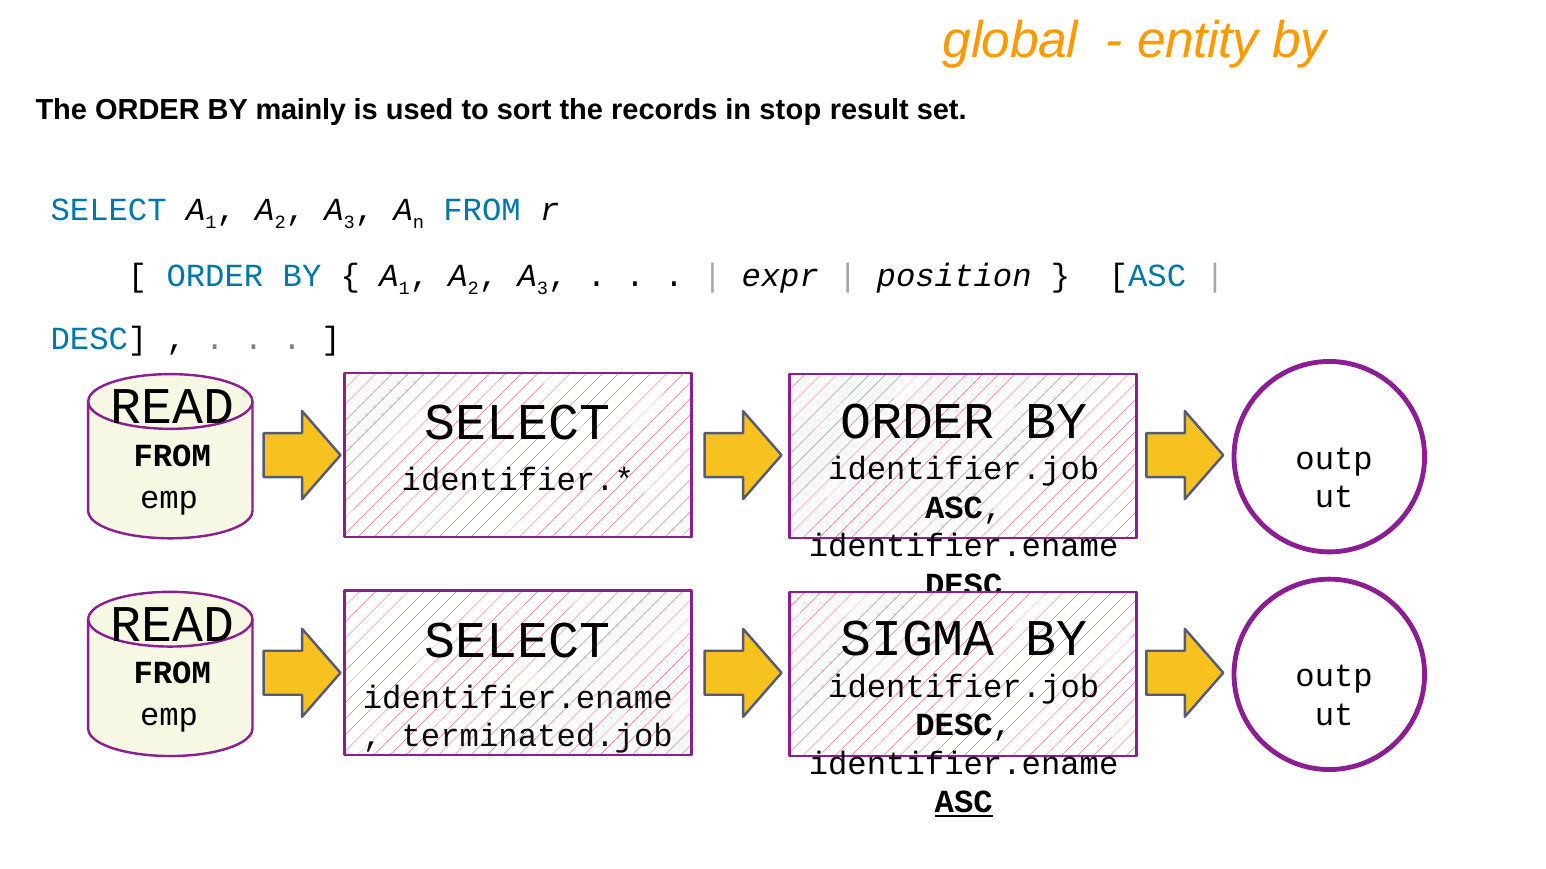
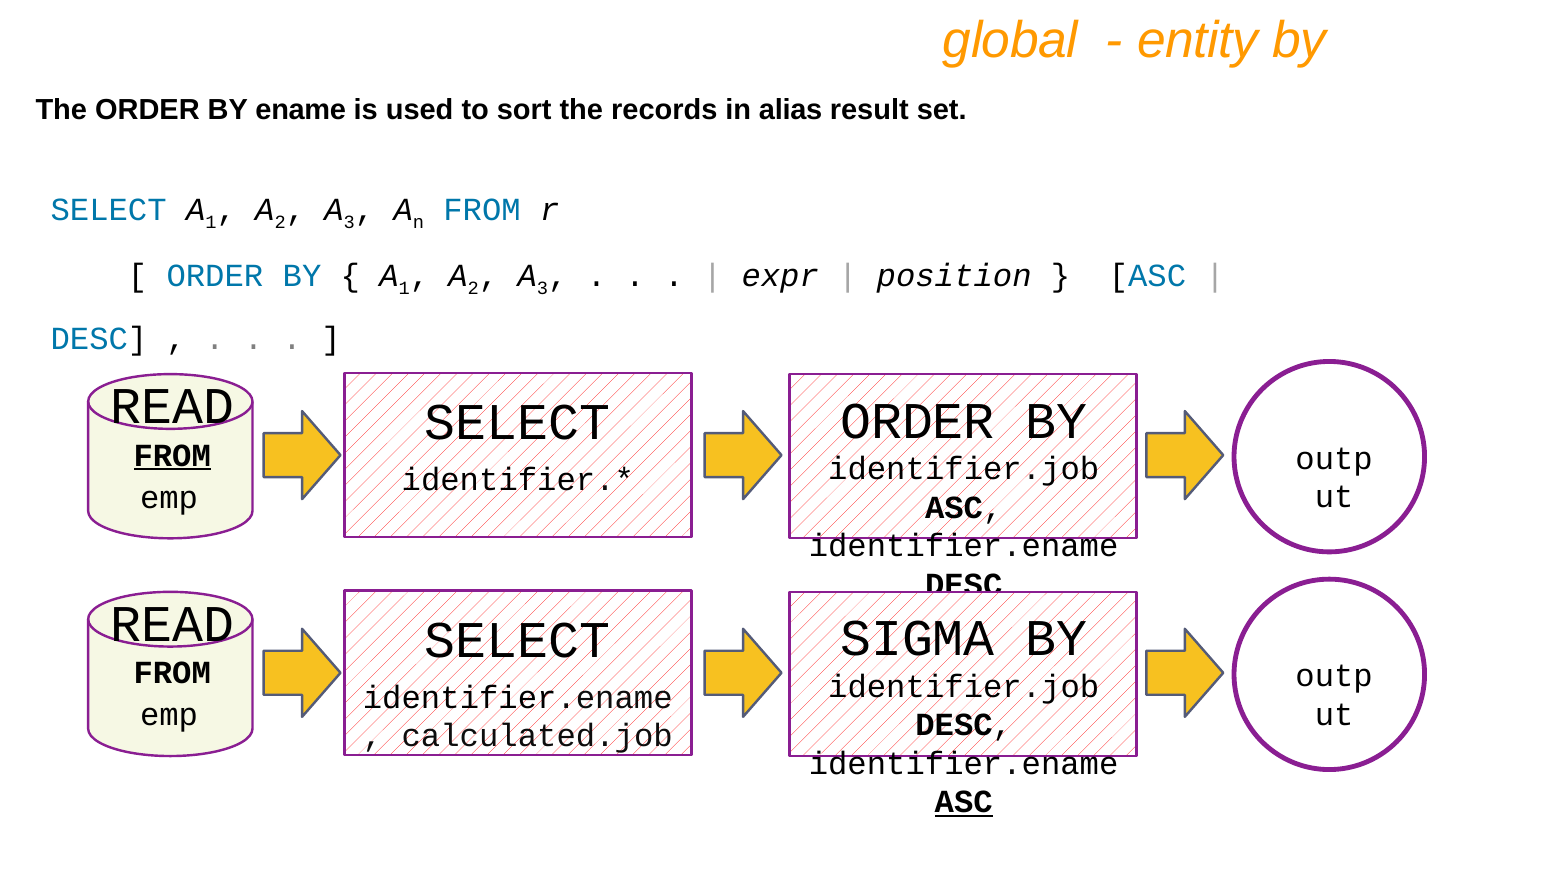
mainly: mainly -> ename (301, 110)
stop: stop -> alias (791, 110)
FROM underline: none -> present (172, 456)
terminated.job: terminated.job -> calculated.job (537, 737)
